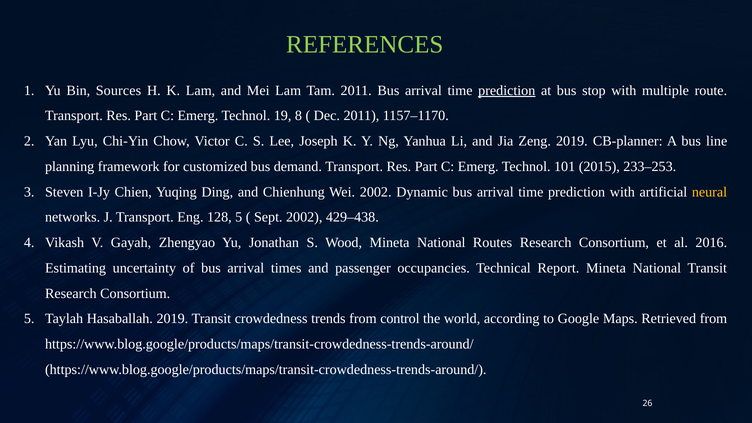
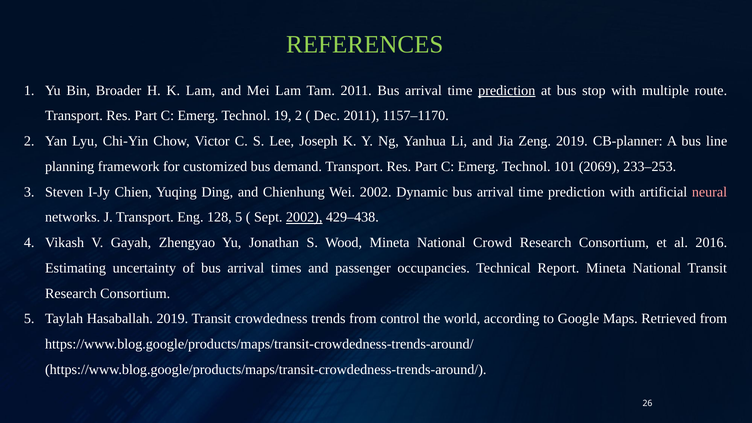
Sources: Sources -> Broader (119, 90)
19 8: 8 -> 2 (298, 116)
2015: 2015 -> 2069 (599, 167)
neural colour: yellow -> pink (709, 192)
2002 underline: none -> present (304, 217)
Routes: Routes -> Crowd (492, 243)
